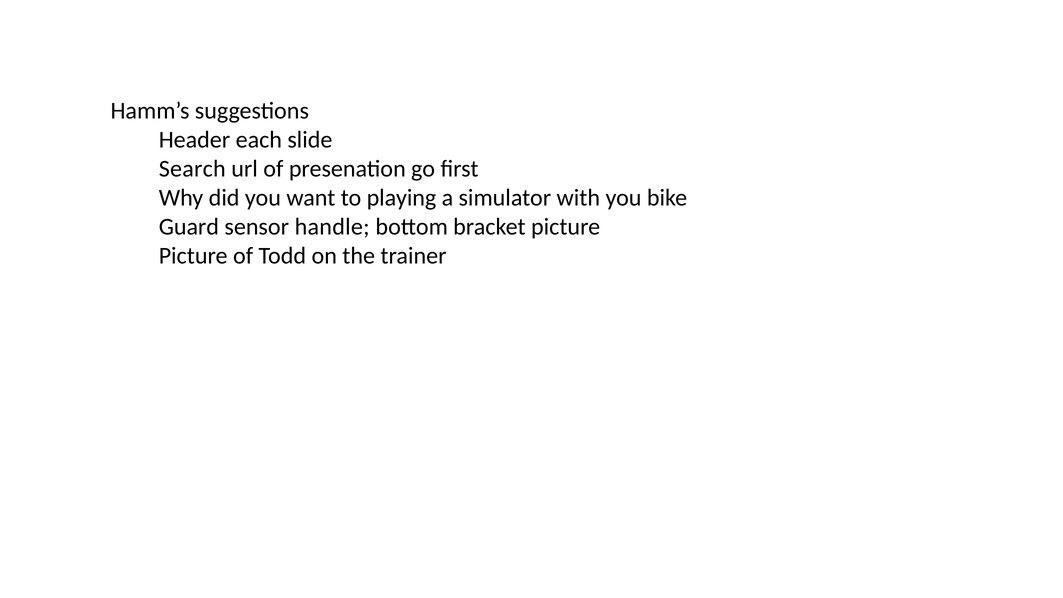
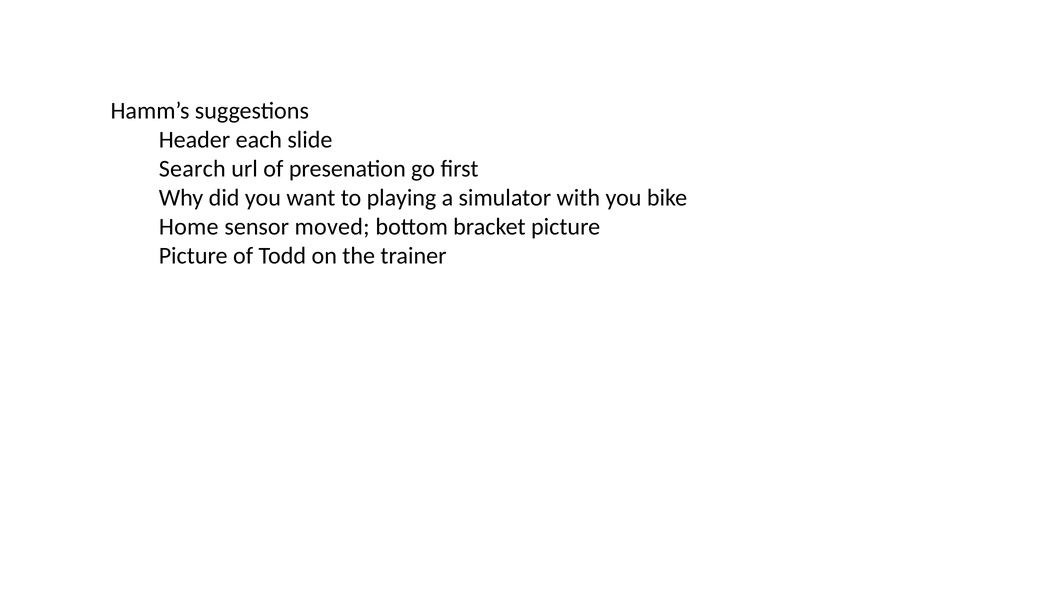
Guard: Guard -> Home (189, 227)
handle: handle -> moved (332, 227)
